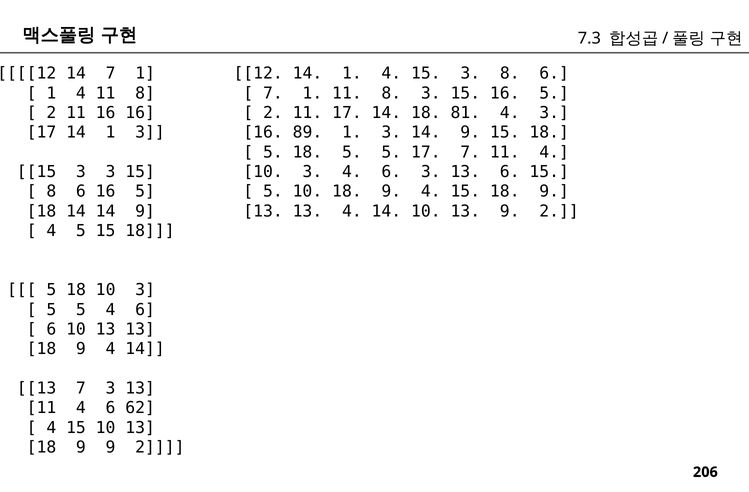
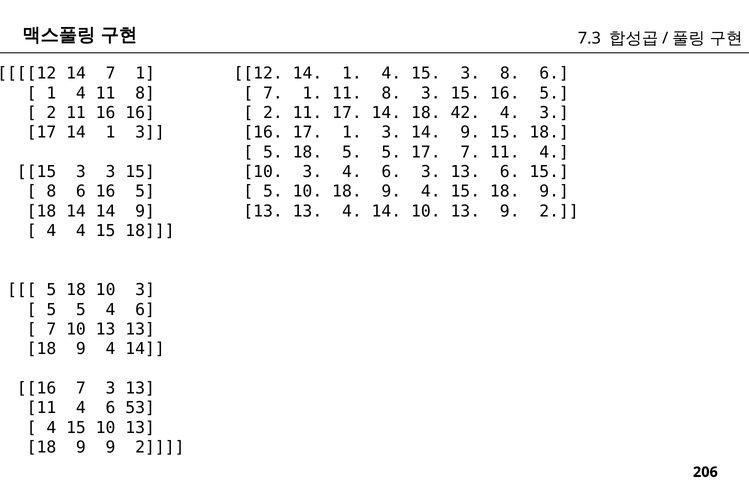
81: 81 -> 42 (465, 113)
89: 89 -> 17 (307, 132)
4 5: 5 -> 4 (81, 231)
6: 6 -> 7 (51, 329)
13: 13 -> 16 (37, 388)
62: 62 -> 53 (140, 408)
